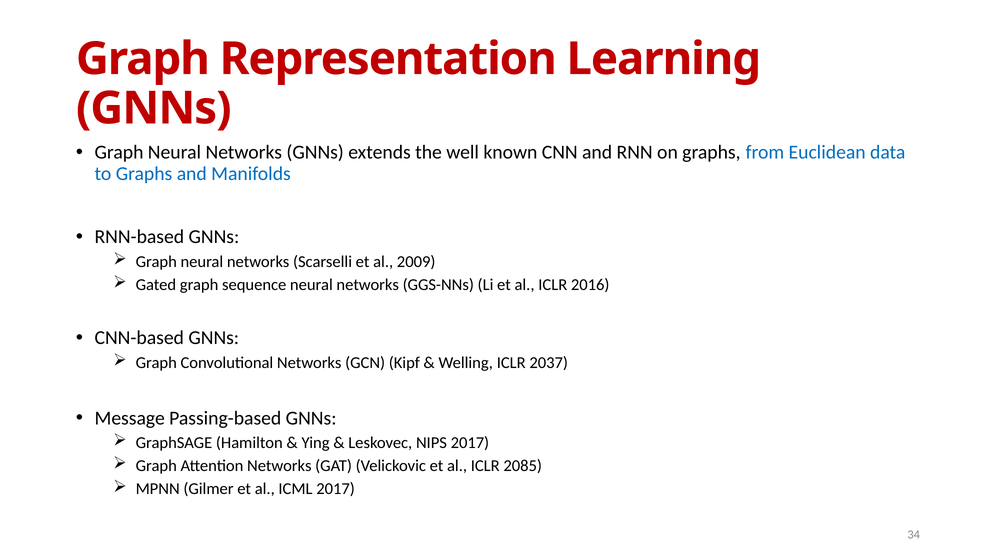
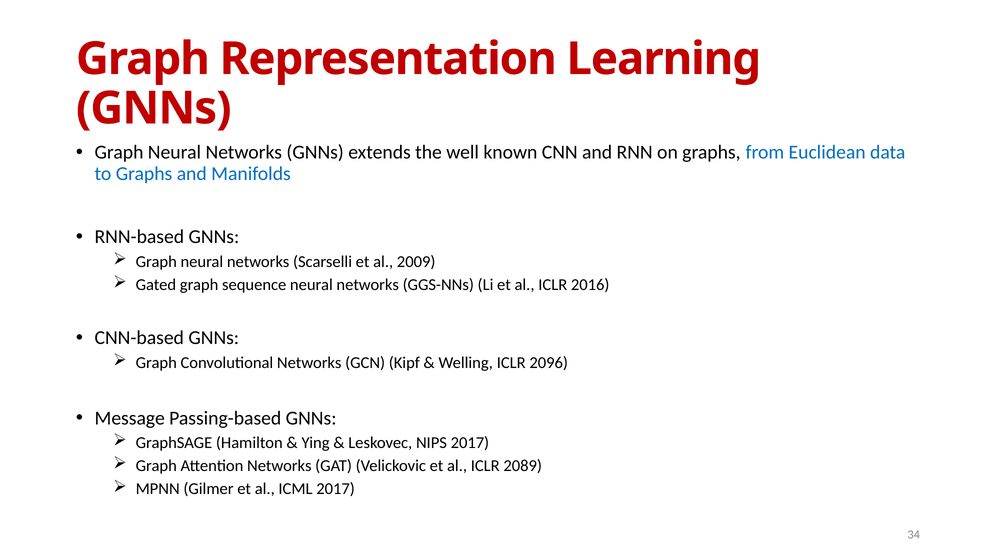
2037: 2037 -> 2096 (549, 363)
2085: 2085 -> 2089 (523, 466)
